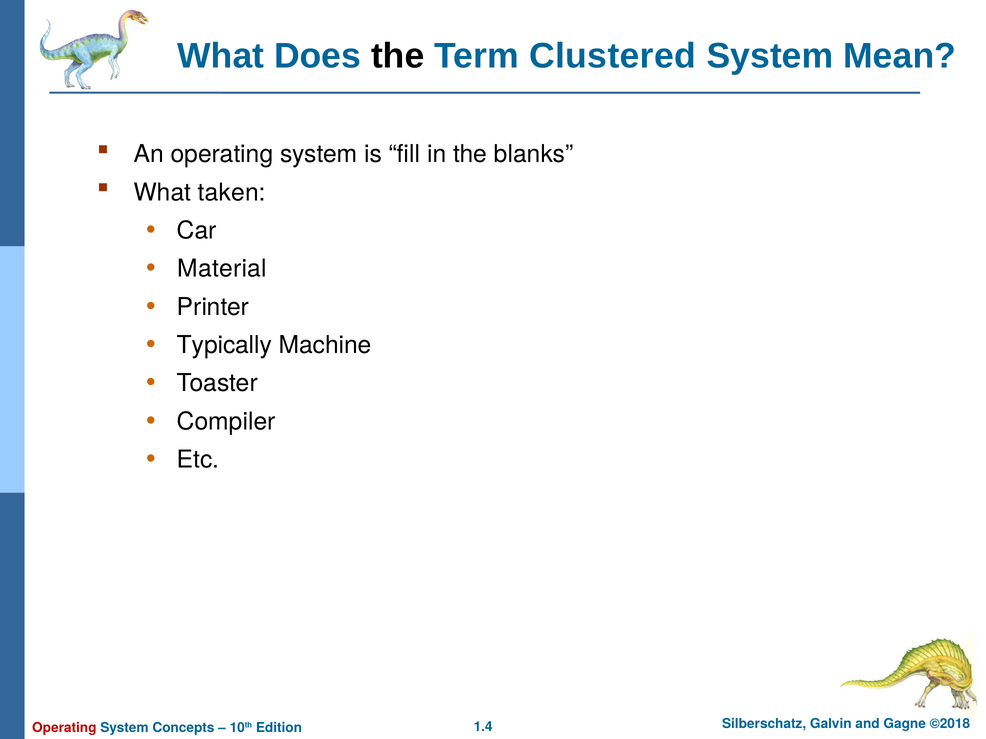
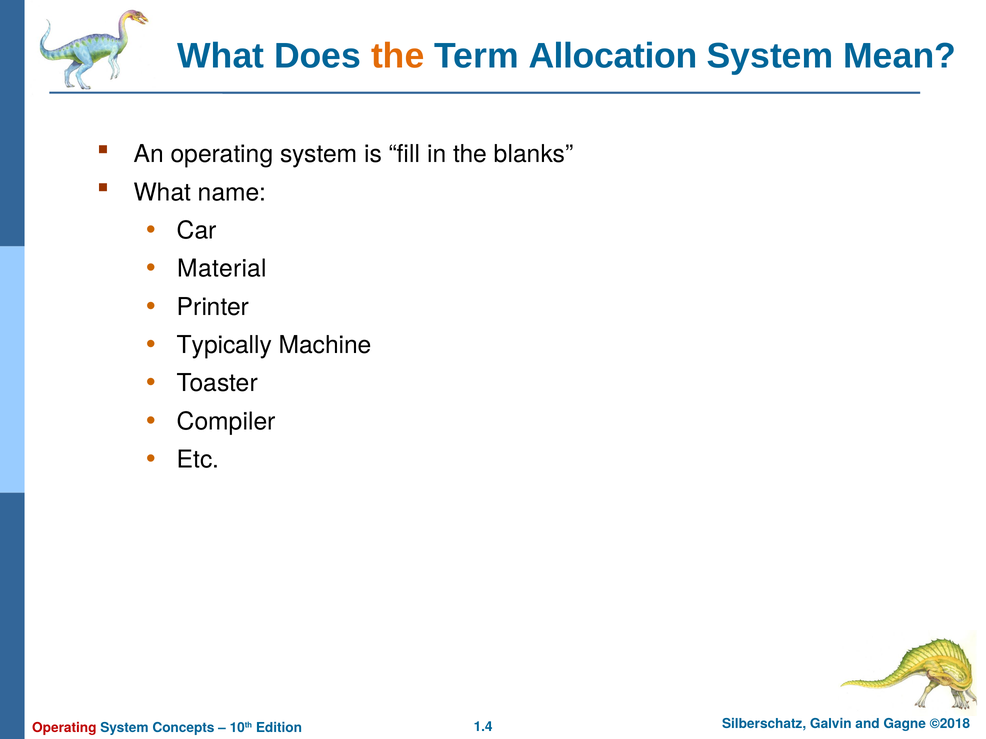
the colour: black -> orange (398, 56)
Clustered: Clustered -> Allocation (613, 56)
taken: taken -> name (232, 193)
